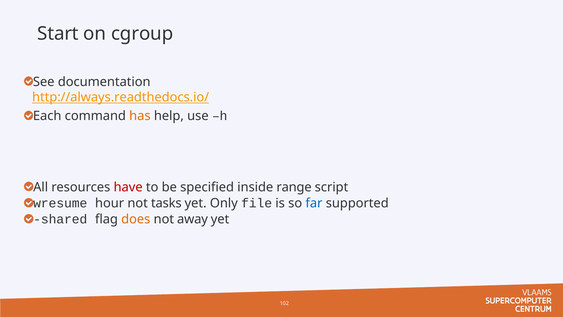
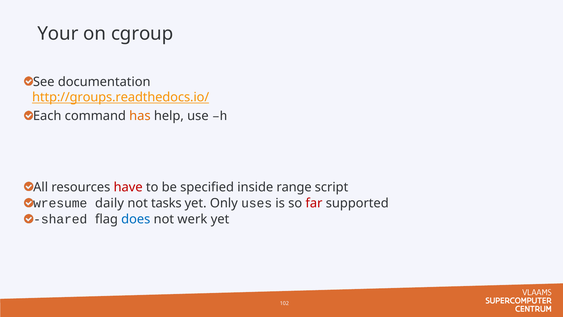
Start: Start -> Your (58, 34)
http://always.readthedocs.io/: http://always.readthedocs.io/ -> http://groups.readthedocs.io/ (121, 97)
hour: hour -> daily (110, 203)
file: file -> uses (257, 203)
far colour: blue -> red (314, 203)
does colour: orange -> blue (136, 219)
away: away -> werk (192, 219)
